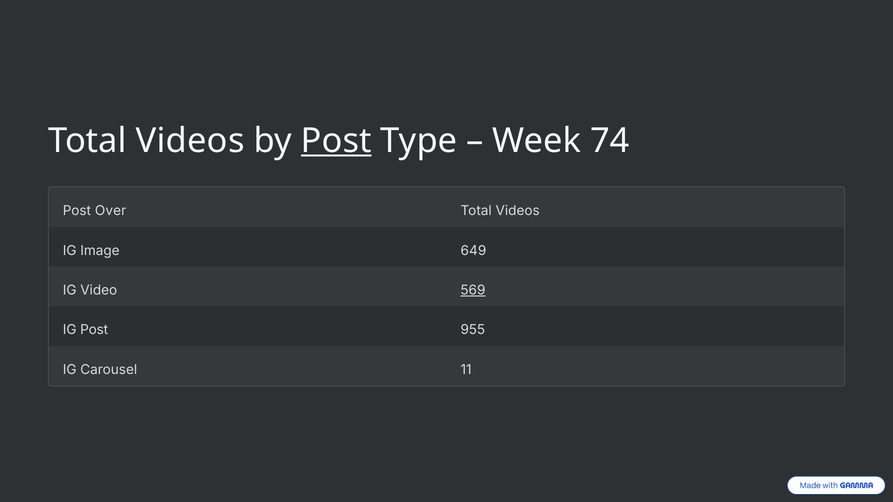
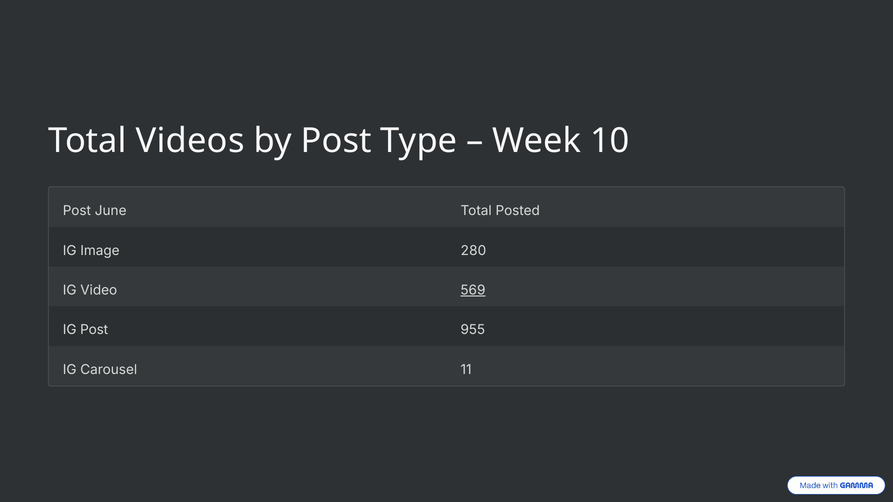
Post underline: present -> none (336, 141)
74: 74 -> 10 (610, 141)
Over: Over -> June (111, 211)
Videos: Videos -> Posted (518, 211)
649: 649 -> 280 (473, 251)
